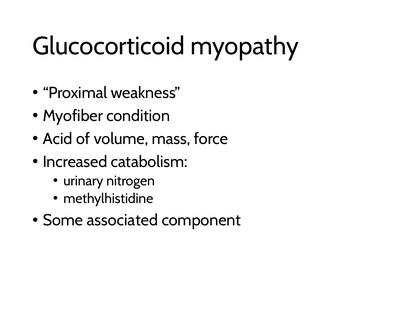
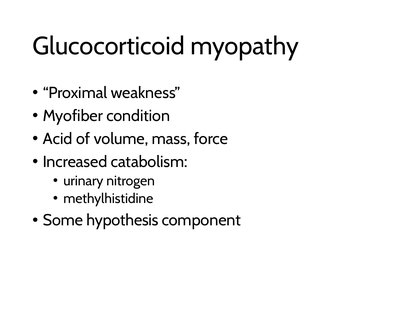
associated: associated -> hypothesis (122, 220)
